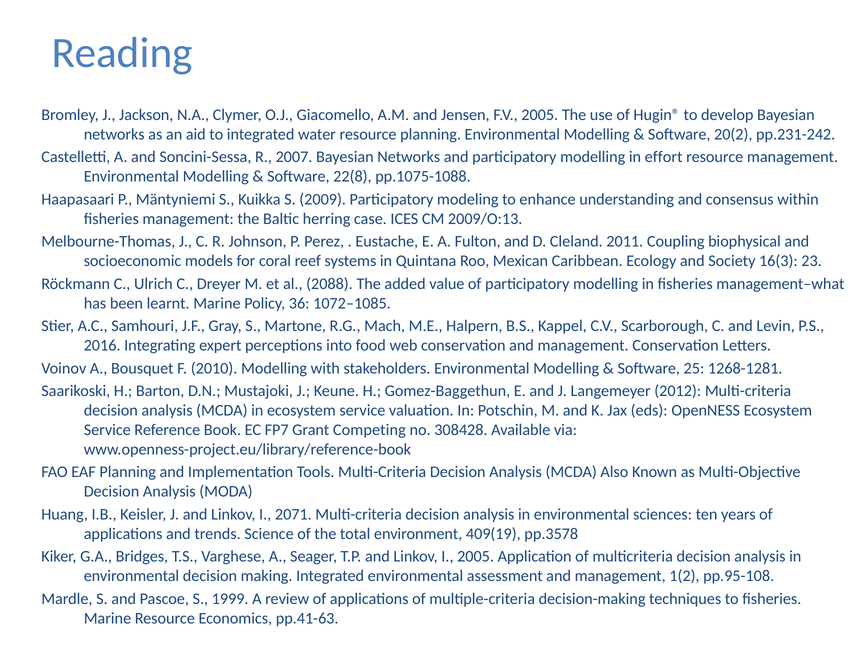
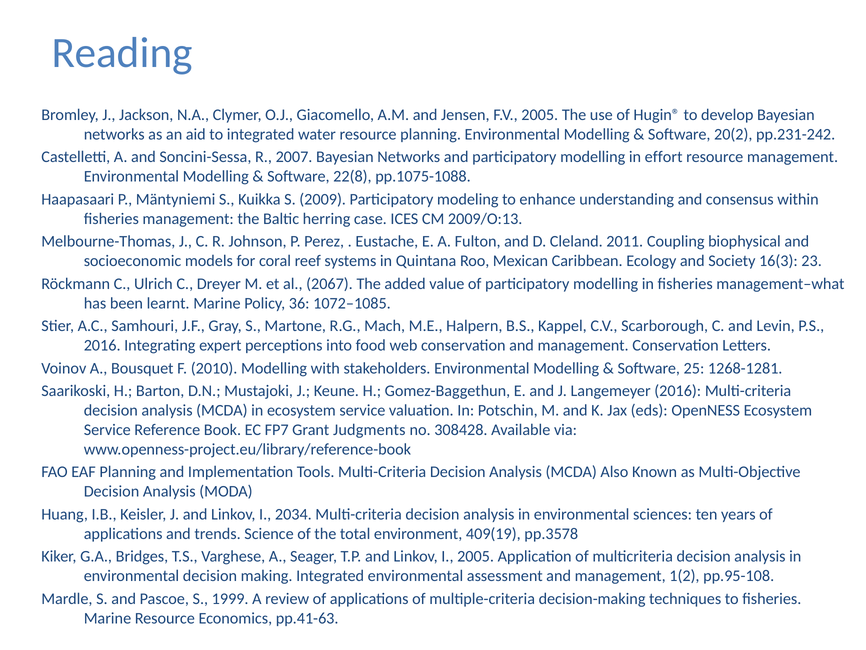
2088: 2088 -> 2067 (330, 284)
Langemeyer 2012: 2012 -> 2016 (678, 391)
Competing: Competing -> Judgments (369, 430)
2071: 2071 -> 2034 (293, 514)
